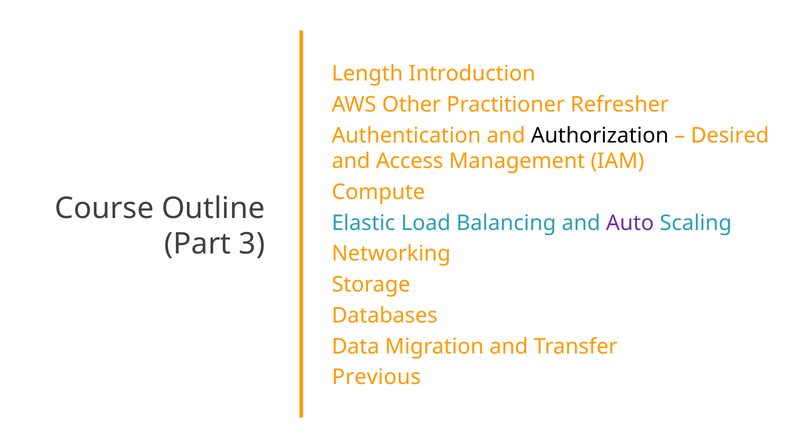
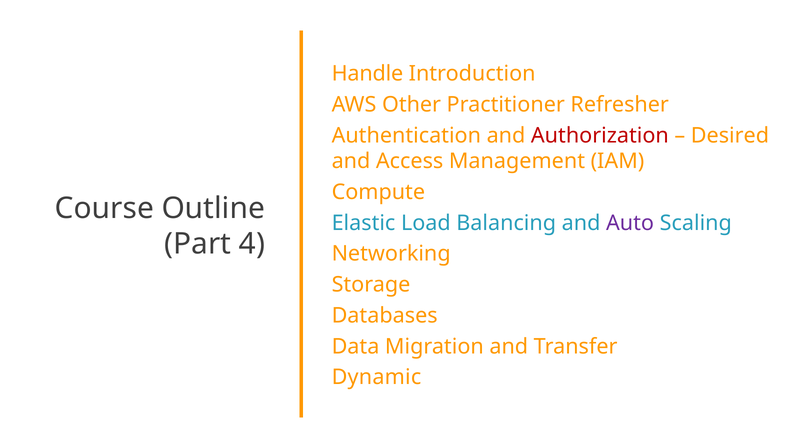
Length: Length -> Handle (367, 74)
Authorization colour: black -> red (600, 136)
3: 3 -> 4 (252, 244)
Previous: Previous -> Dynamic (376, 378)
